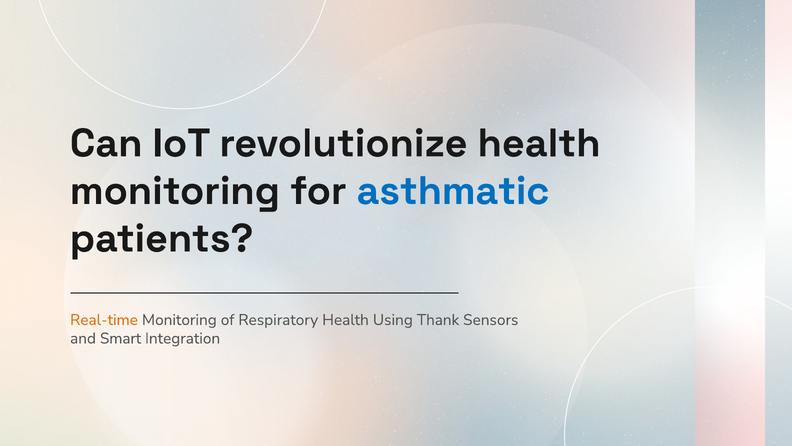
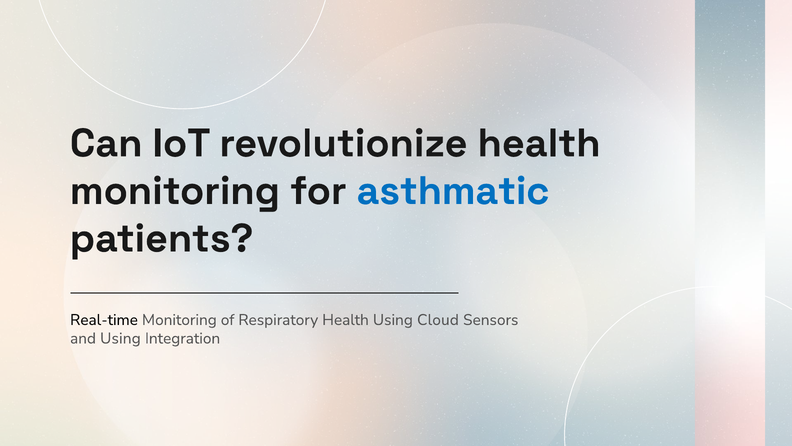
Real-time colour: orange -> black (104, 320)
Thank: Thank -> Cloud (438, 320)
and Smart: Smart -> Using (120, 338)
